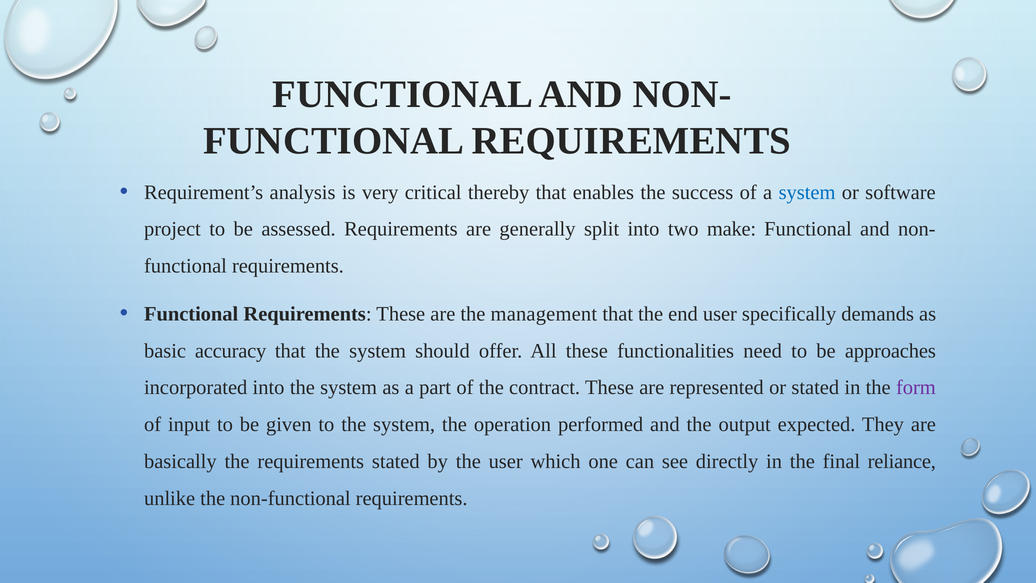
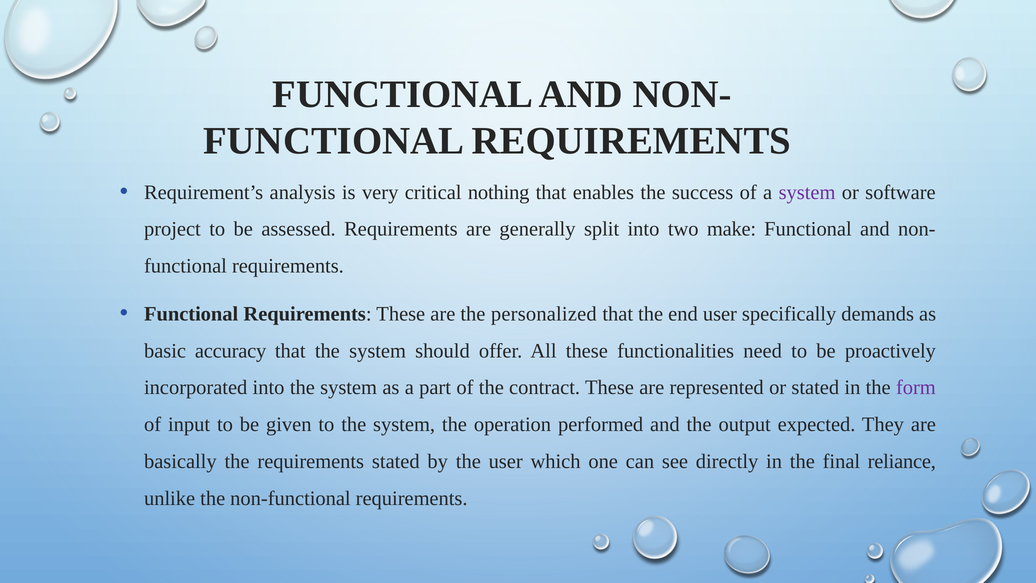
thereby: thereby -> nothing (499, 192)
system colour: blue -> purple (807, 192)
management: management -> personalized (544, 314)
approaches: approaches -> proactively (890, 351)
